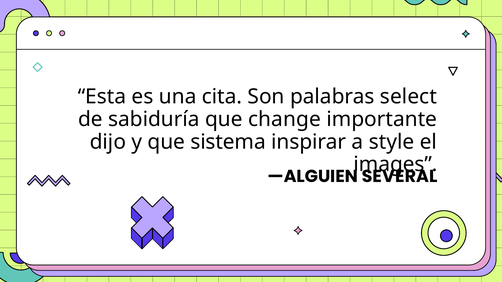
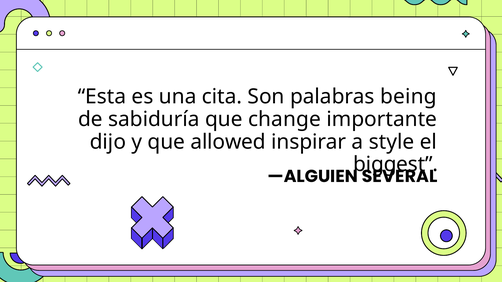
select: select -> being (408, 97)
sistema: sistema -> allowed (228, 142)
images: images -> biggest (396, 165)
